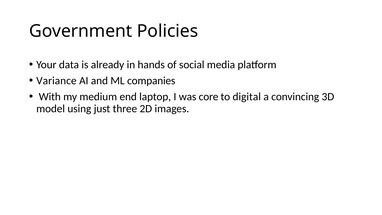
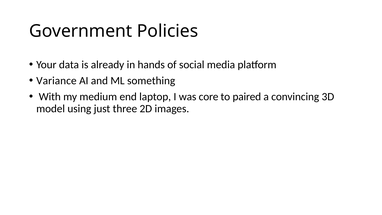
companies: companies -> something (151, 81)
digital: digital -> paired (247, 97)
